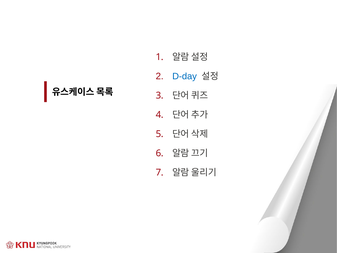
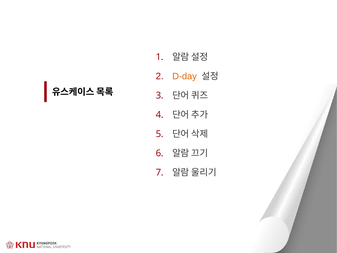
D-day colour: blue -> orange (185, 76)
